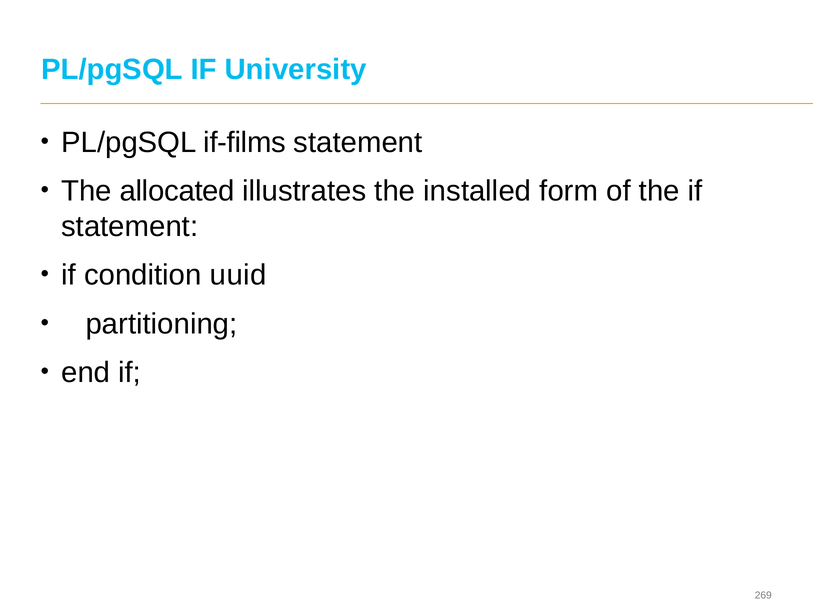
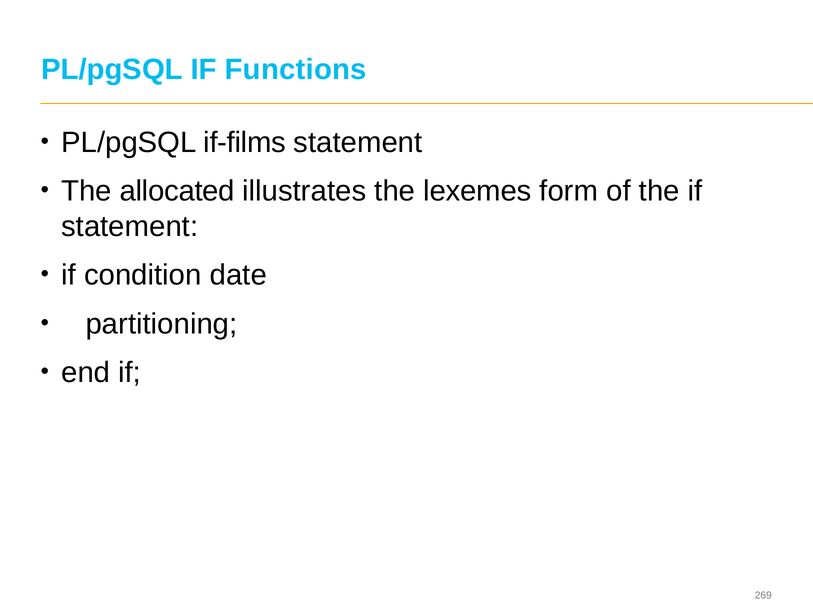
University: University -> Functions (296, 69)
installed: installed -> lexemes (477, 191)
uuid: uuid -> date (238, 275)
